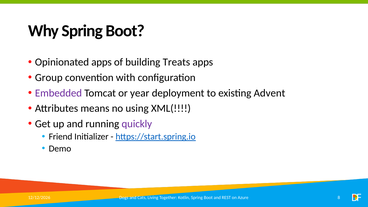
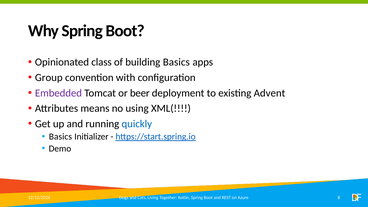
Opinionated apps: apps -> class (102, 62)
building Treats: Treats -> Basics (176, 62)
year: year -> beer (140, 93)
quickly colour: purple -> blue (137, 124)
Friend: Friend -> Basics (60, 137)
